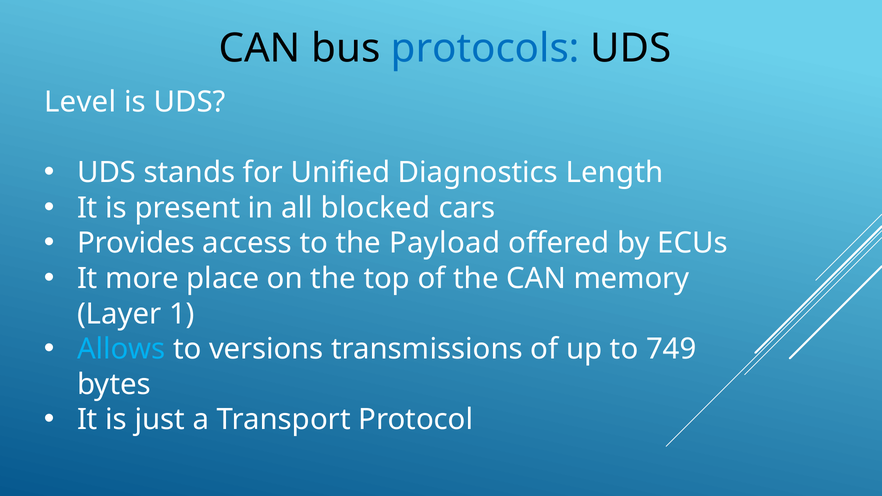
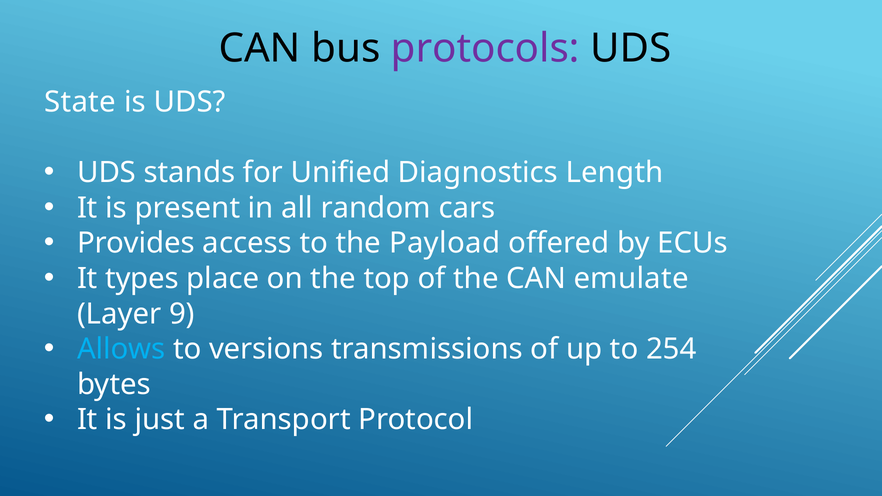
protocols colour: blue -> purple (485, 48)
Level: Level -> State (80, 102)
blocked: blocked -> random (376, 208)
more: more -> types (142, 279)
memory: memory -> emulate (631, 279)
1: 1 -> 9 (182, 314)
749: 749 -> 254 (671, 349)
